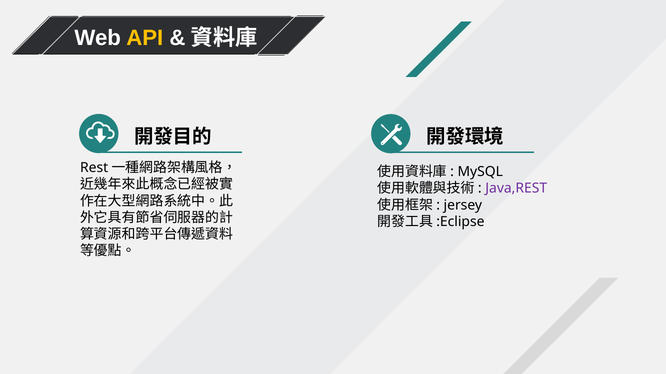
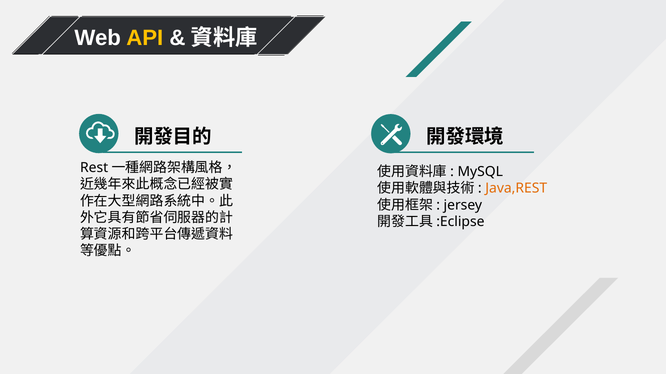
Java,REST colour: purple -> orange (516, 189)
